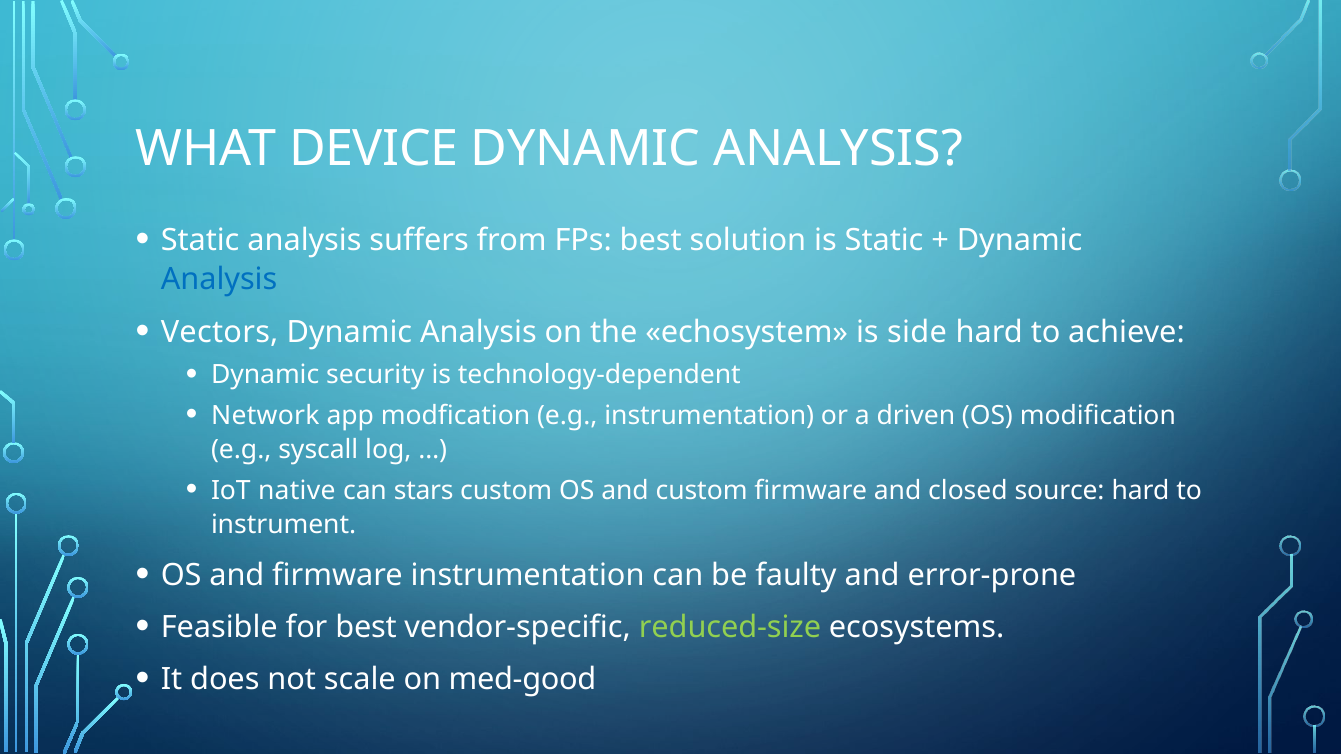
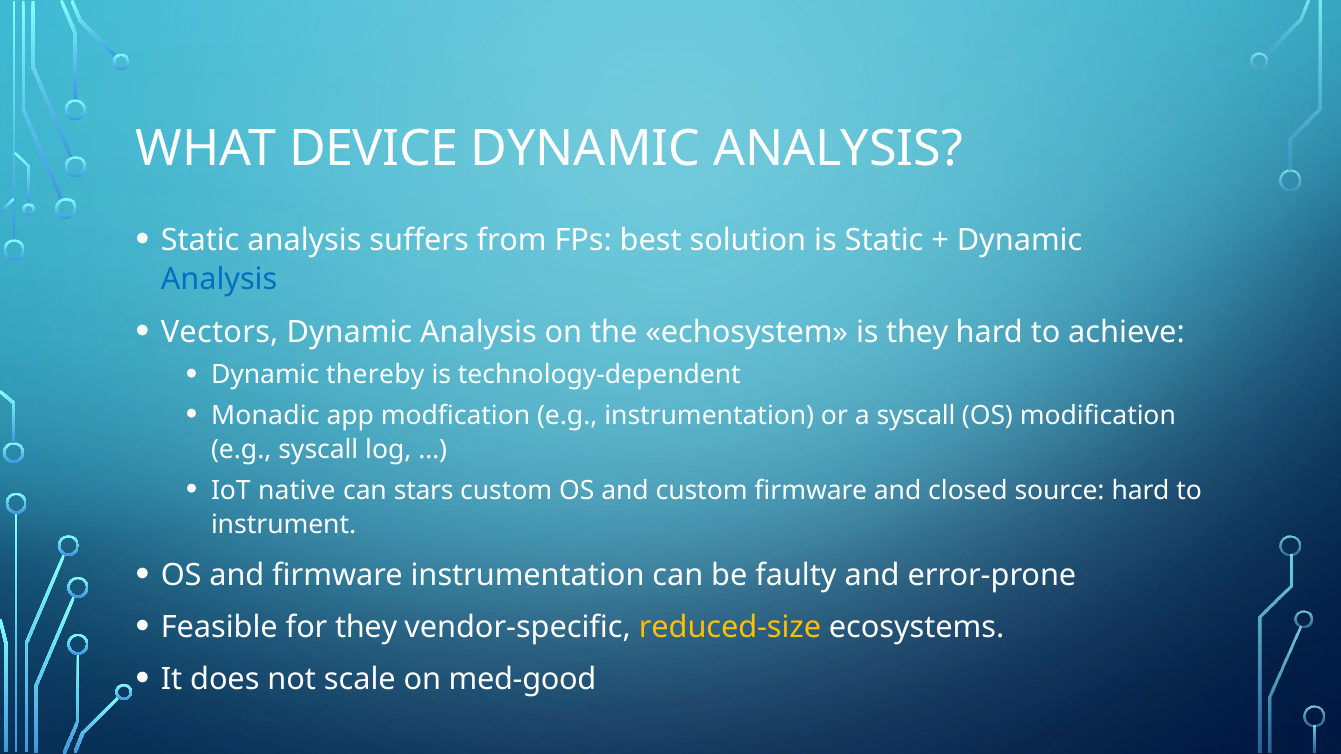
is side: side -> they (917, 332)
security: security -> thereby (375, 375)
Network: Network -> Monadic (265, 416)
a driven: driven -> syscall (916, 416)
for best: best -> they (366, 627)
reduced-size colour: light green -> yellow (730, 627)
